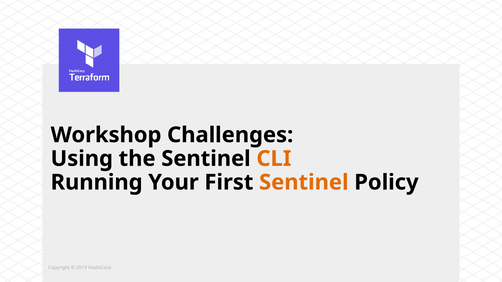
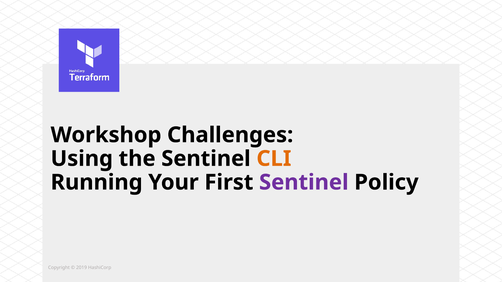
Sentinel colour: orange -> purple (304, 183)
